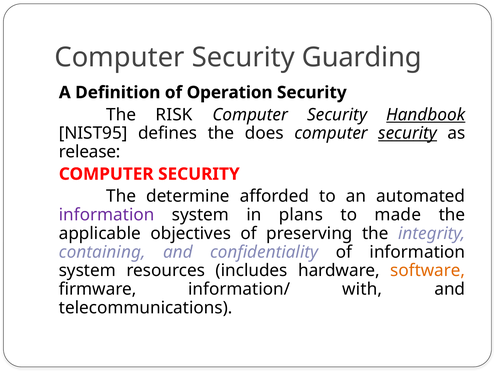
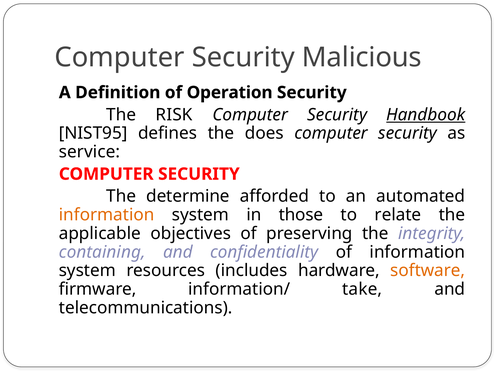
Guarding: Guarding -> Malicious (362, 57)
security underline: present -> none (408, 133)
release: release -> service (90, 152)
information colour: purple -> orange (107, 214)
plans: plans -> those (301, 214)
made: made -> relate (398, 214)
with: with -> take (362, 289)
